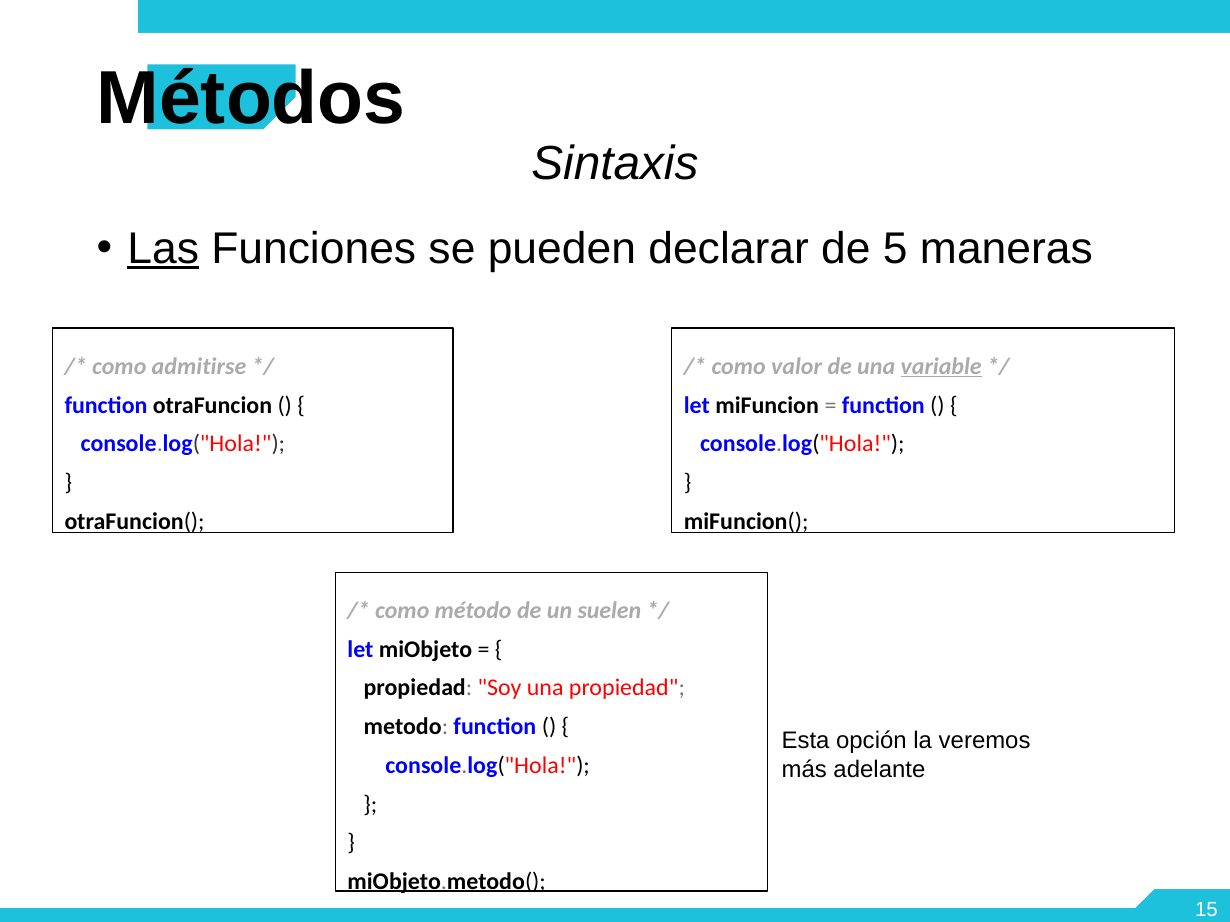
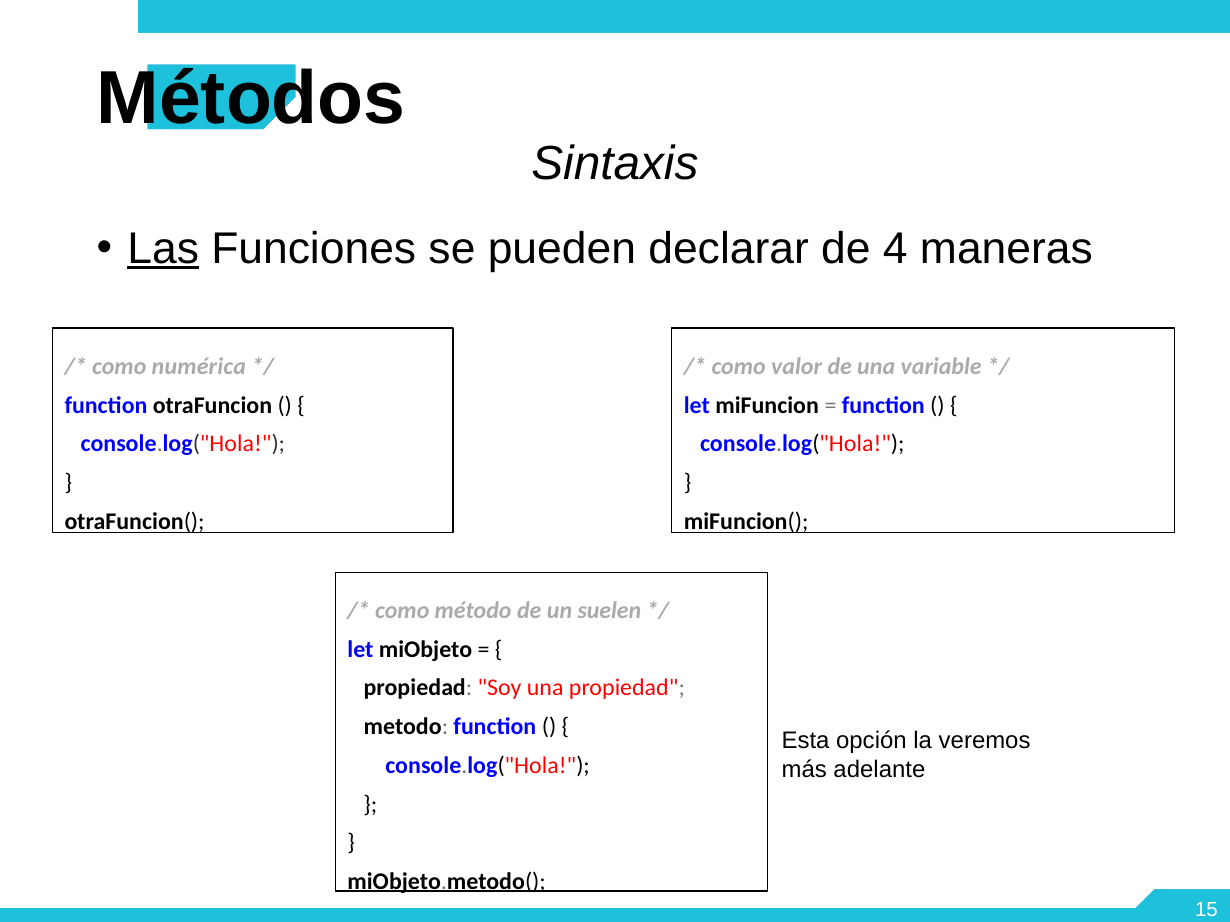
5: 5 -> 4 (895, 248)
admitirse: admitirse -> numérica (199, 367)
variable underline: present -> none (941, 367)
